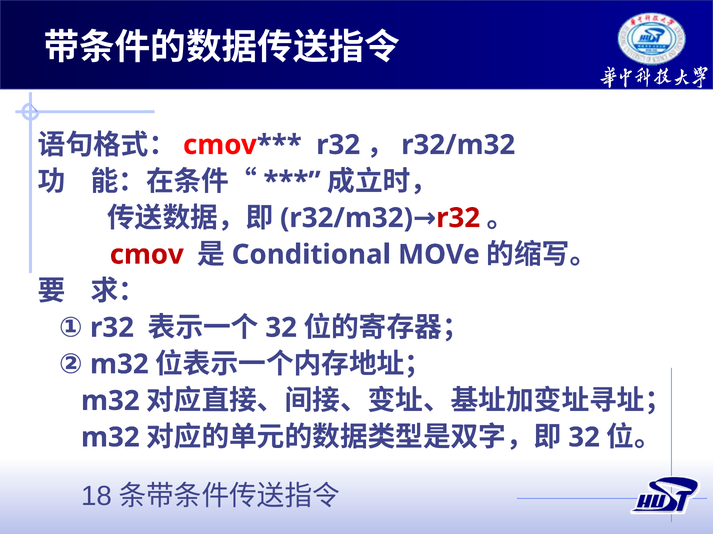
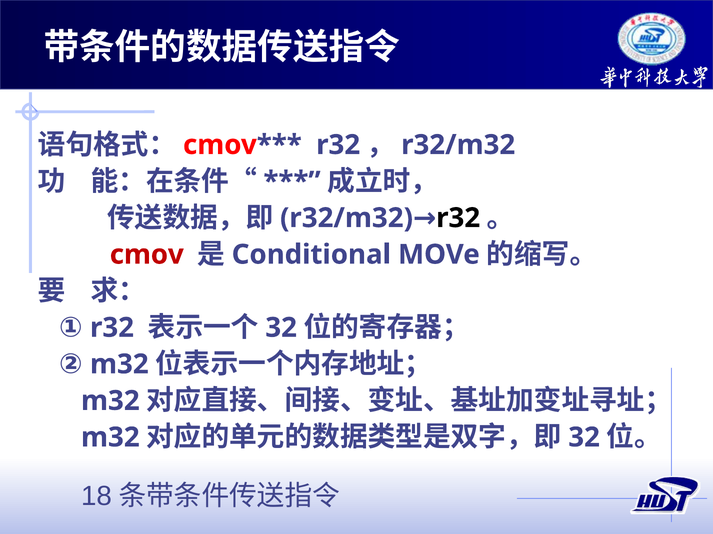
r32 colour: red -> black (458, 218)
